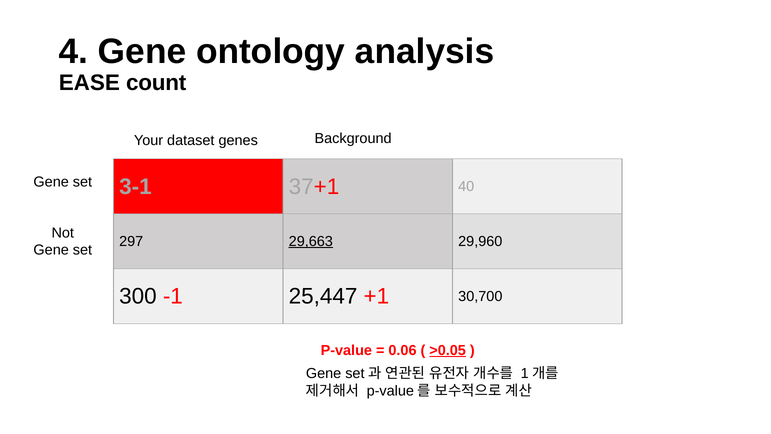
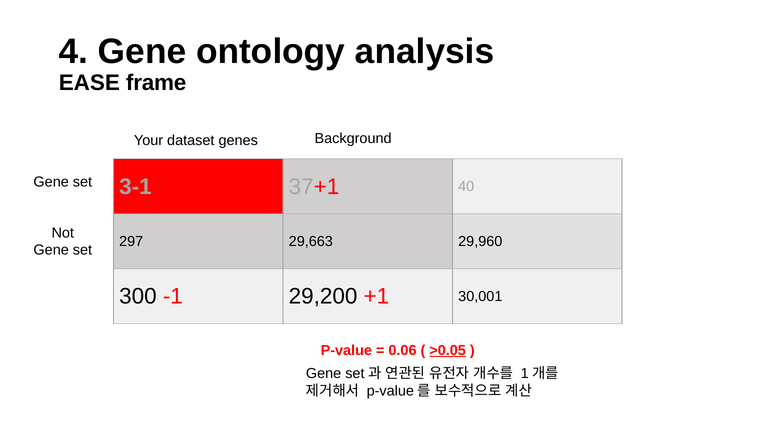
count: count -> frame (156, 83)
29,663 underline: present -> none (311, 241)
25,447: 25,447 -> 29,200 (323, 296)
30,700: 30,700 -> 30,001 (480, 296)
